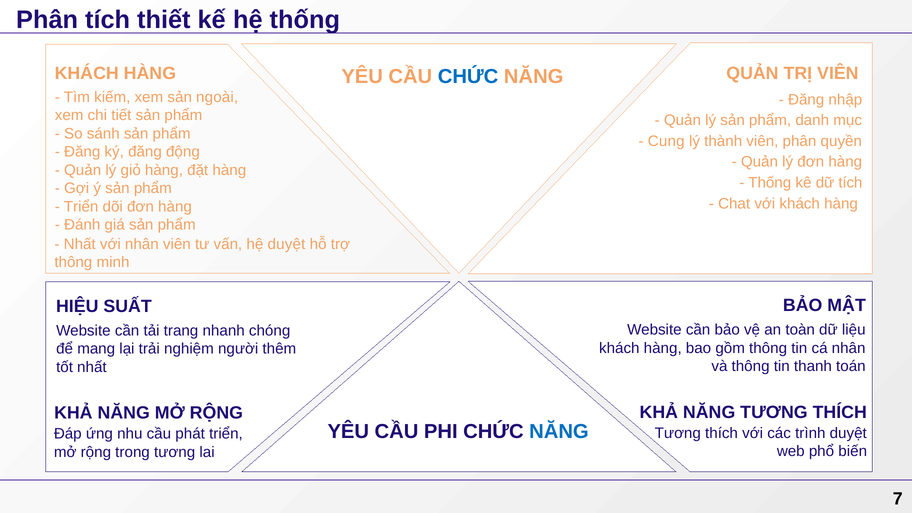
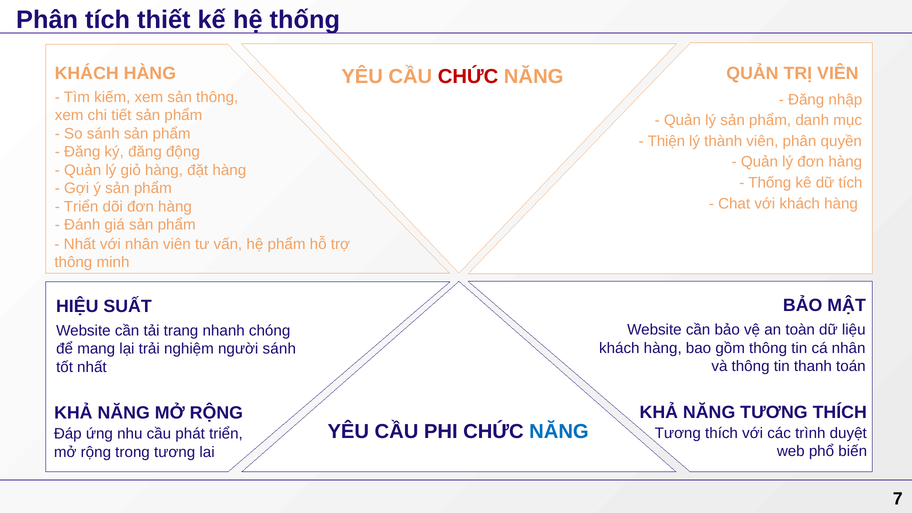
CHỨC colour: blue -> red (468, 77)
sản ngoài: ngoài -> thông (217, 97)
Cung: Cung -> Thiện (666, 141)
hệ duyệt: duyệt -> phẩm (287, 244)
người thêm: thêm -> sánh (279, 349)
